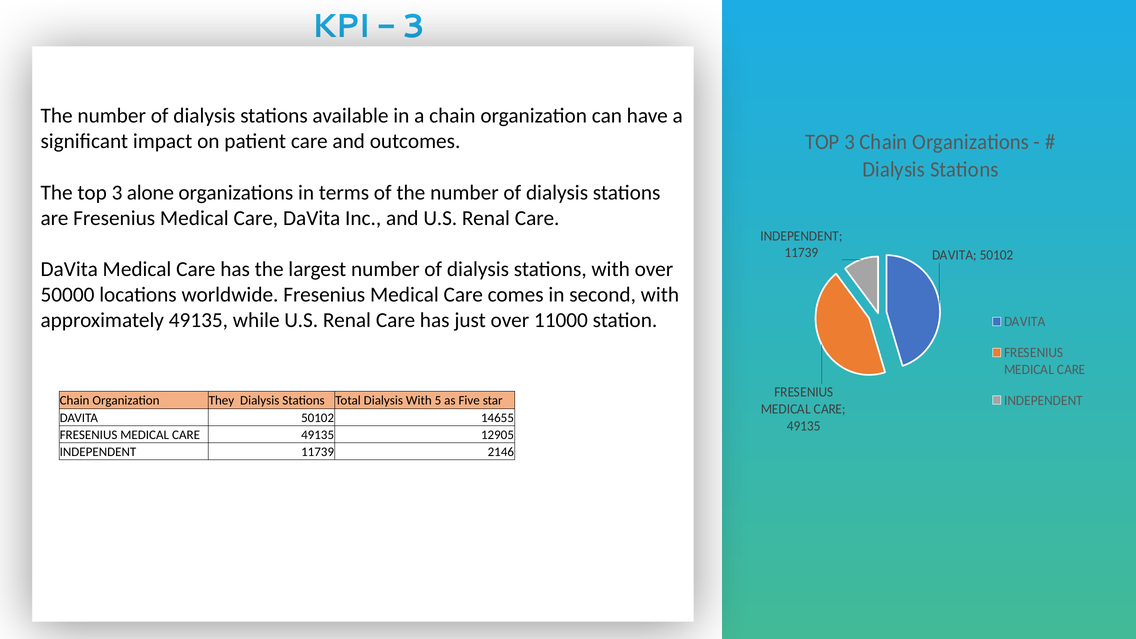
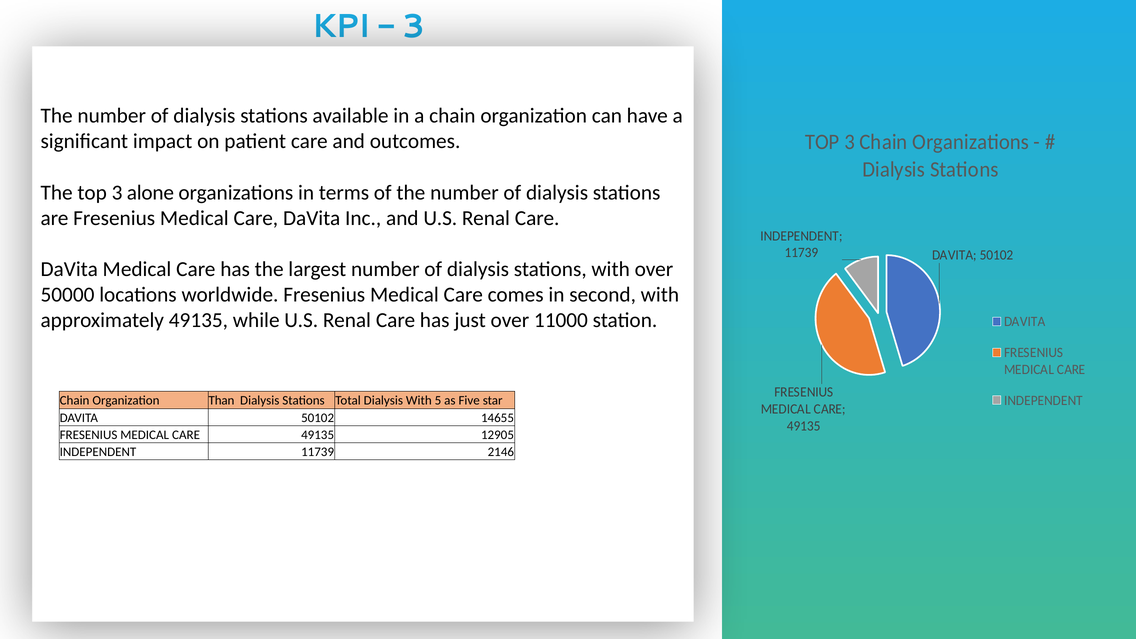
They: They -> Than (222, 401)
